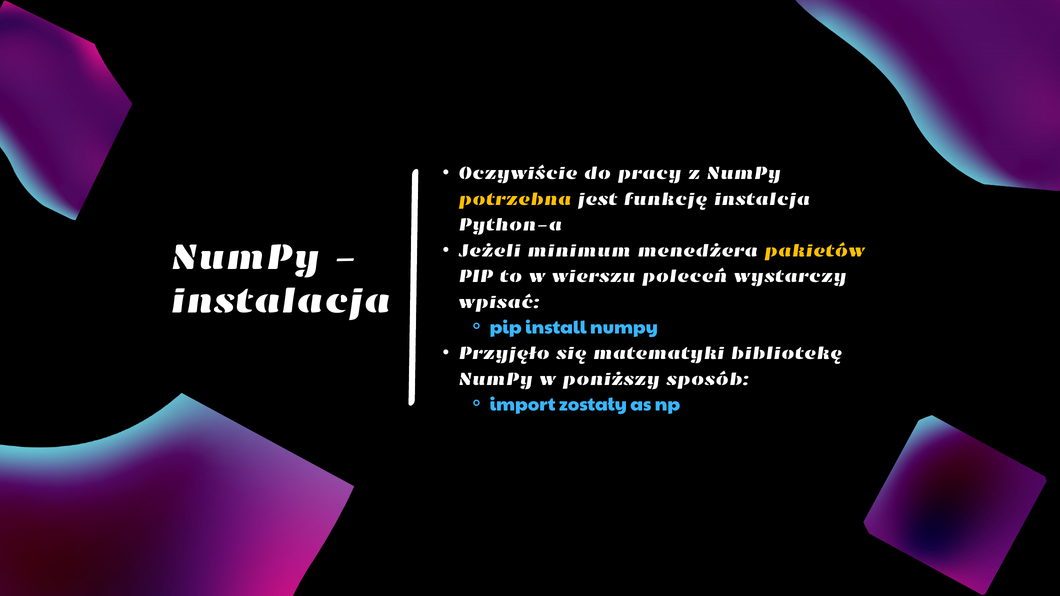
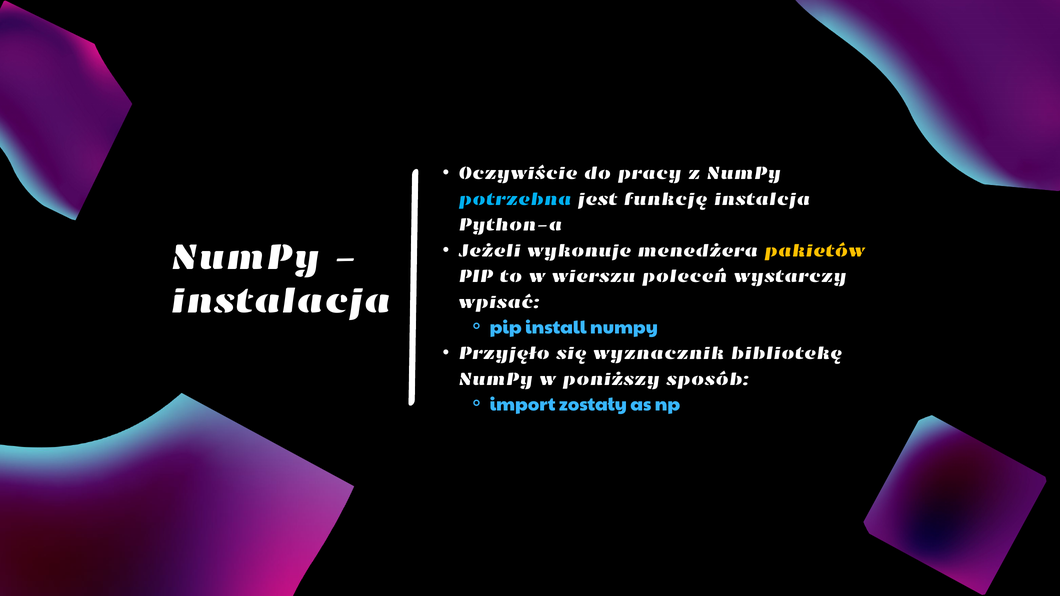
potrzebna colour: yellow -> light blue (515, 199)
minimum: minimum -> wykonuje (579, 251)
matematyki: matematyki -> wyznacznik (659, 354)
